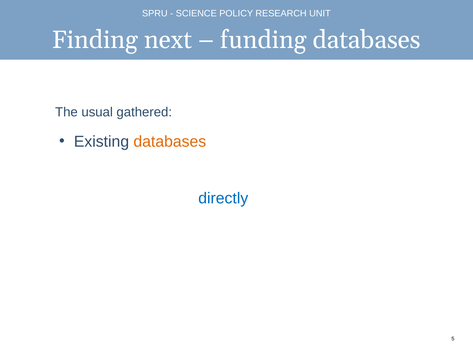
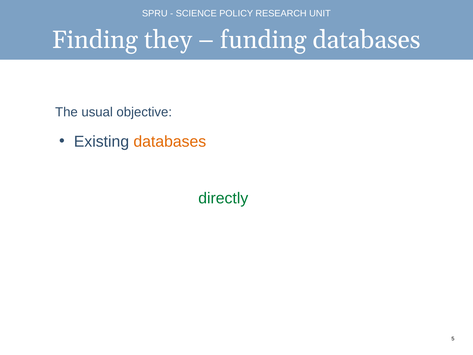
next: next -> they (168, 40)
gathered: gathered -> objective (144, 112)
directly colour: blue -> green (223, 198)
